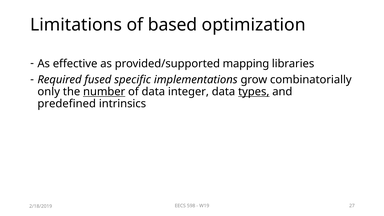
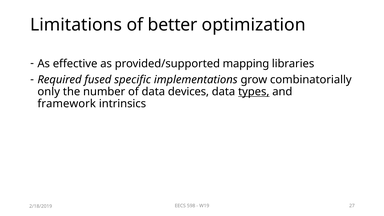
based: based -> better (173, 25)
number underline: present -> none (104, 92)
integer: integer -> devices (188, 92)
predefined: predefined -> framework (67, 104)
